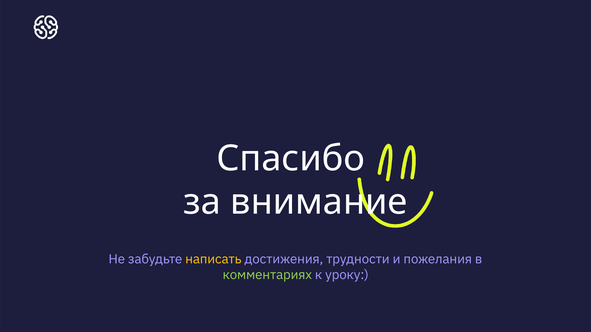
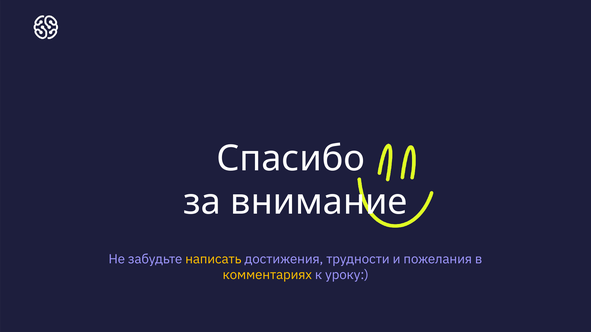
комментариях colour: light green -> yellow (267, 275)
